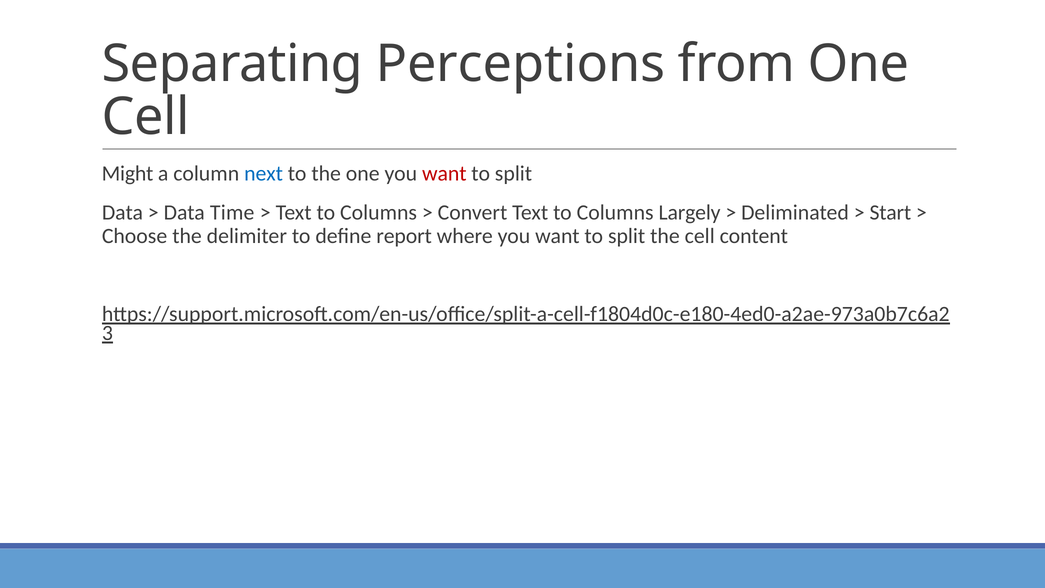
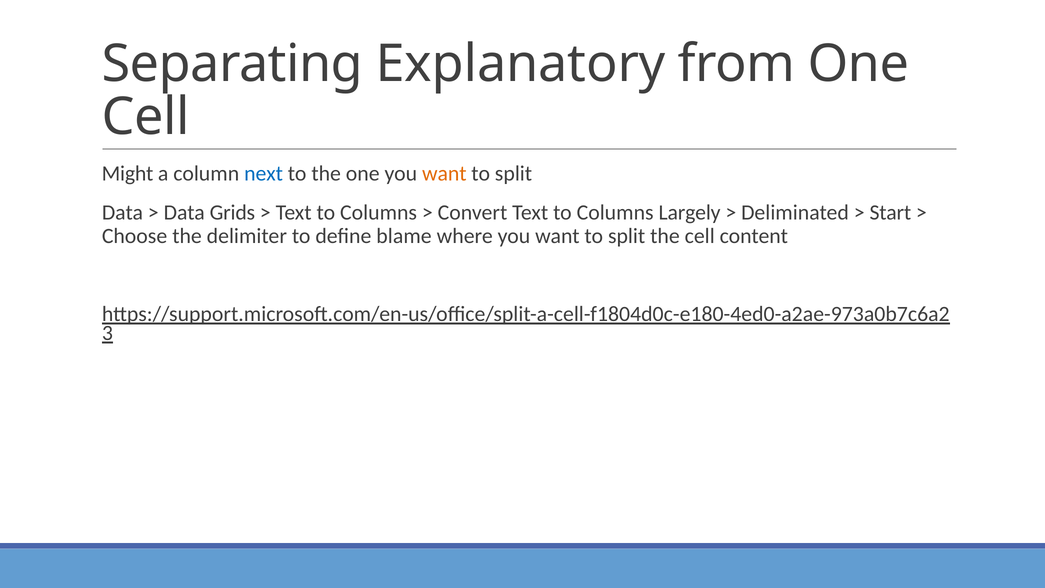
Perceptions: Perceptions -> Explanatory (521, 64)
want colour: red -> orange (444, 174)
Time: Time -> Grids (232, 213)
report: report -> blame (404, 236)
